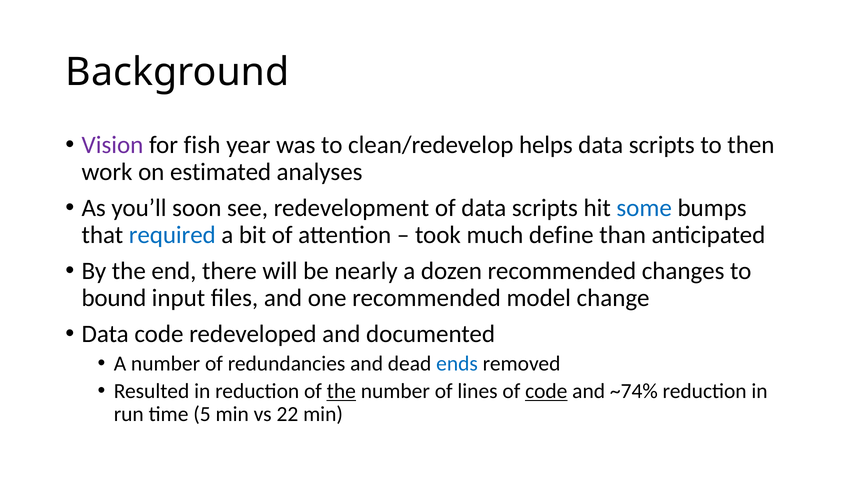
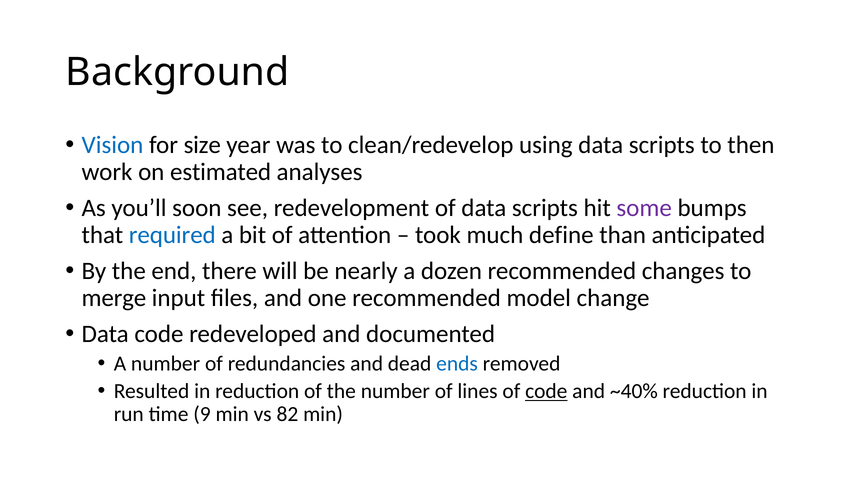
Vision colour: purple -> blue (112, 145)
fish: fish -> size (202, 145)
helps: helps -> using (546, 145)
some colour: blue -> purple (644, 208)
bound: bound -> merge (114, 298)
the underline: present -> none (341, 391)
~74%: ~74% -> ~40% (634, 391)
5: 5 -> 9 (202, 415)
22: 22 -> 82 (287, 415)
